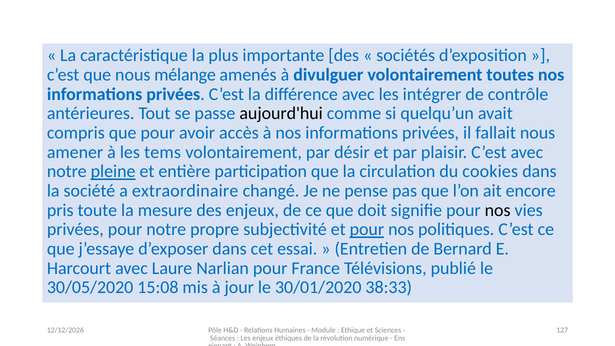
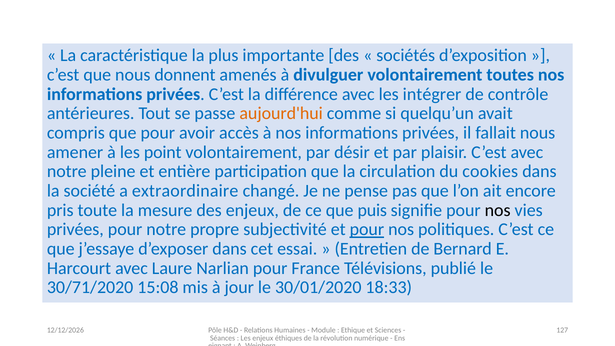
mélange: mélange -> donnent (185, 75)
aujourd'hui colour: black -> orange (281, 113)
tems: tems -> point (163, 152)
pleine underline: present -> none (113, 171)
doit: doit -> puis (372, 210)
30/05/2020: 30/05/2020 -> 30/71/2020 (90, 288)
38:33: 38:33 -> 18:33 (389, 288)
